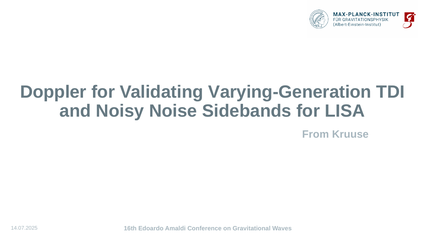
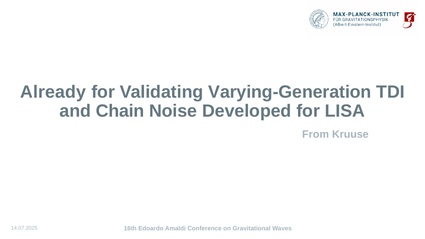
Doppler: Doppler -> Already (53, 92)
Noisy: Noisy -> Chain (120, 111)
Sidebands: Sidebands -> Developed (247, 111)
